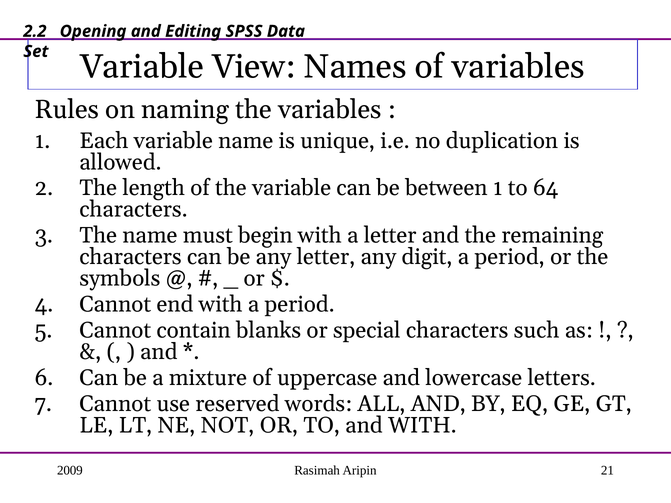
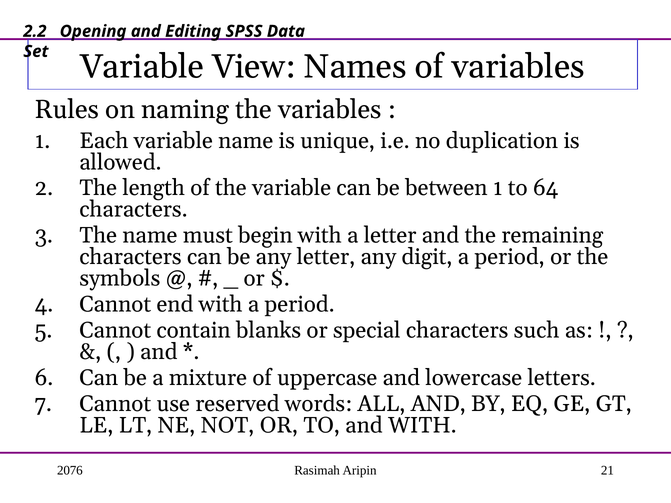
2009: 2009 -> 2076 (70, 471)
